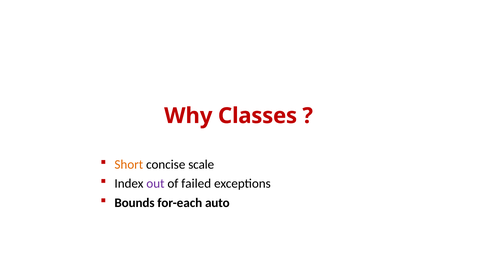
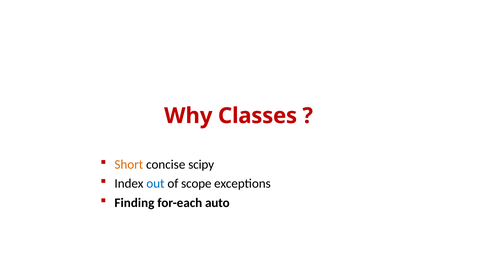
scale: scale -> scipy (201, 165)
out colour: purple -> blue (155, 184)
failed: failed -> scope (196, 184)
Bounds: Bounds -> Finding (134, 203)
